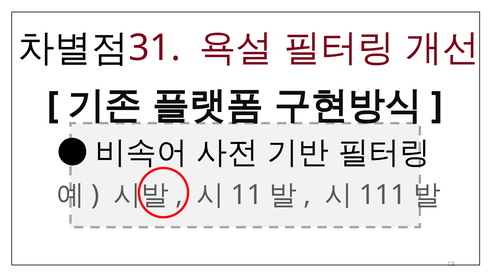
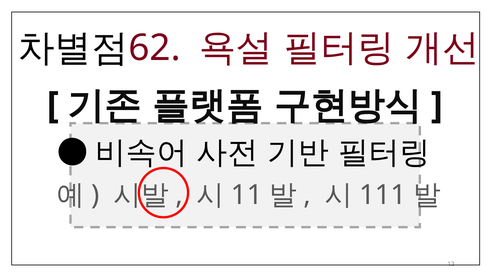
31: 31 -> 62 (155, 48)
